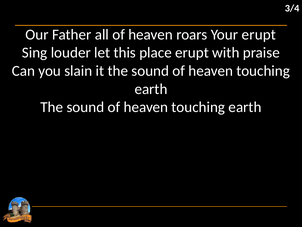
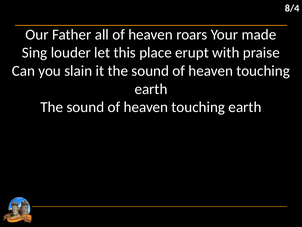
3/4: 3/4 -> 8/4 (292, 8)
Your erupt: erupt -> made (259, 35)
